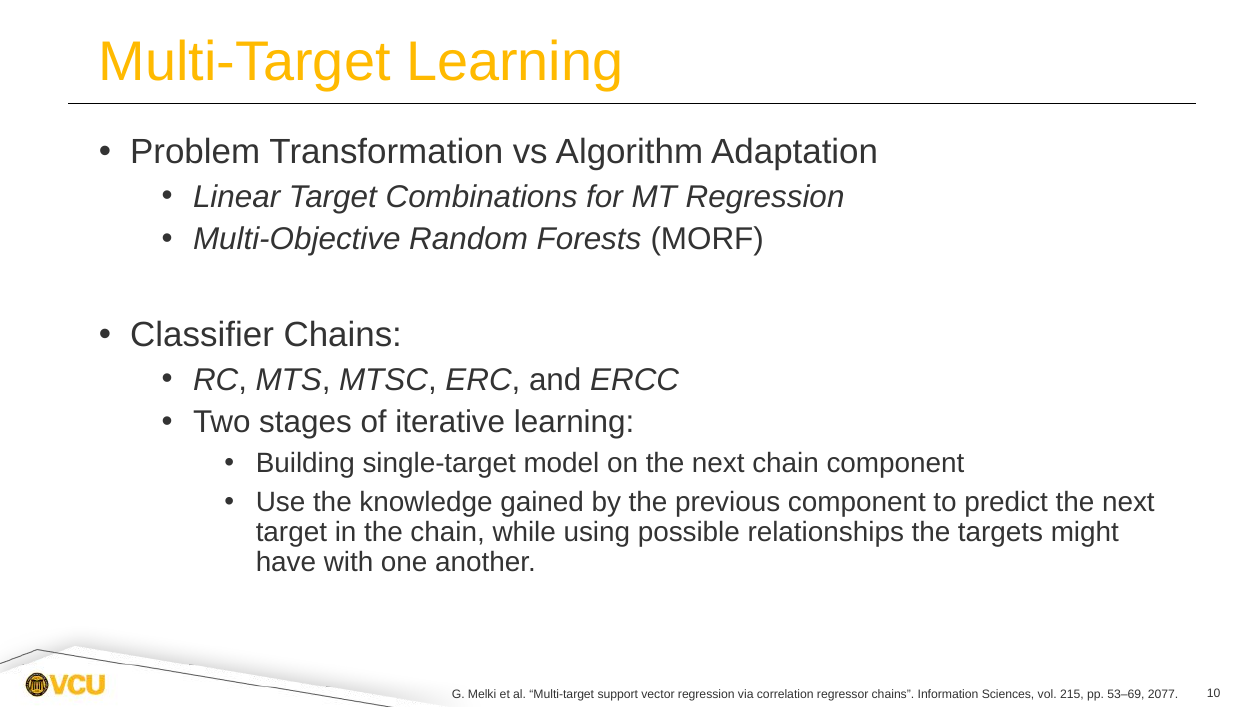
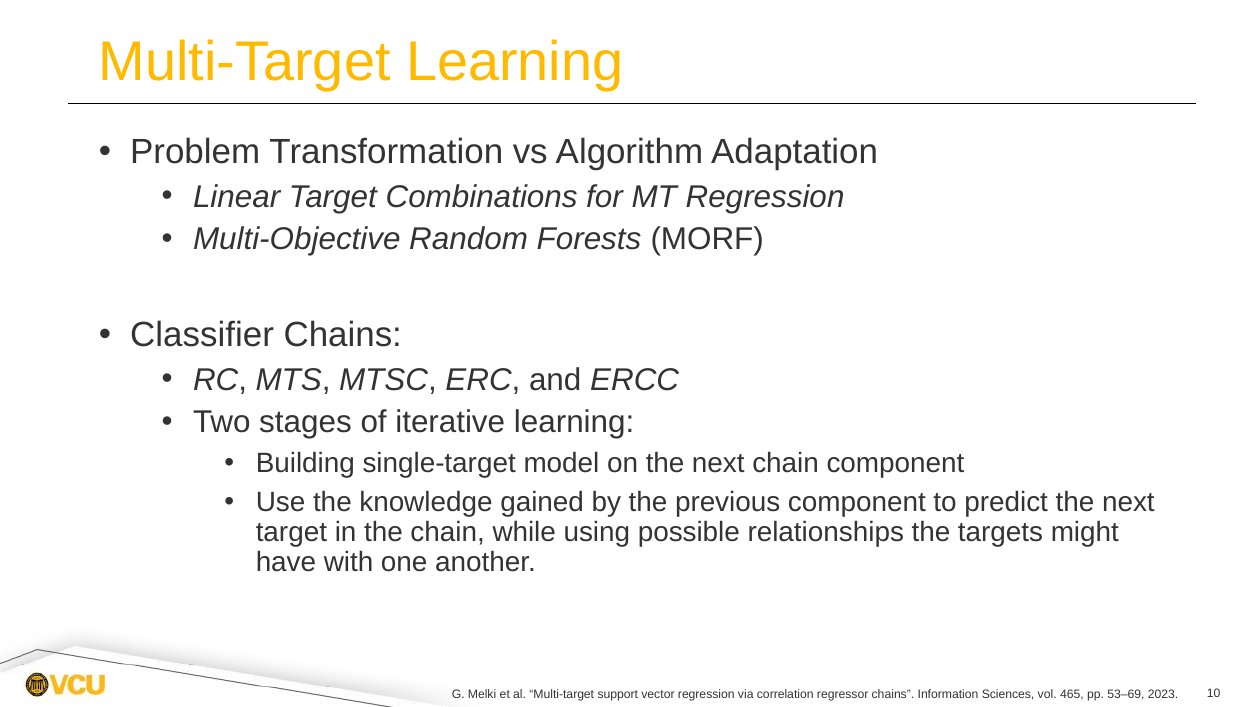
215: 215 -> 465 (1072, 695)
2077: 2077 -> 2023 (1163, 695)
